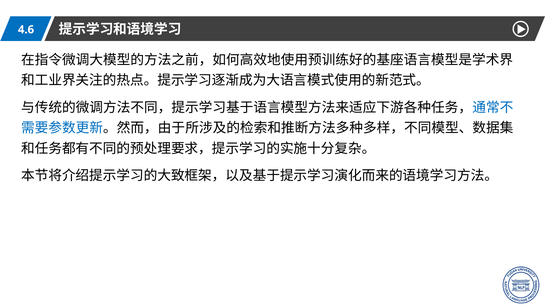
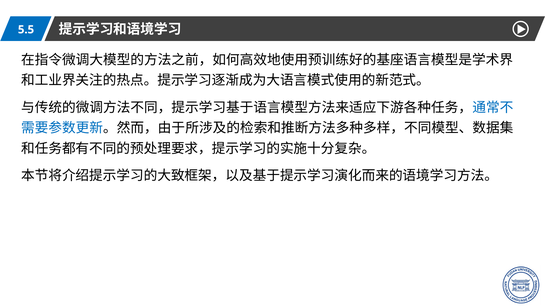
4.6: 4.6 -> 5.5 (26, 30)
